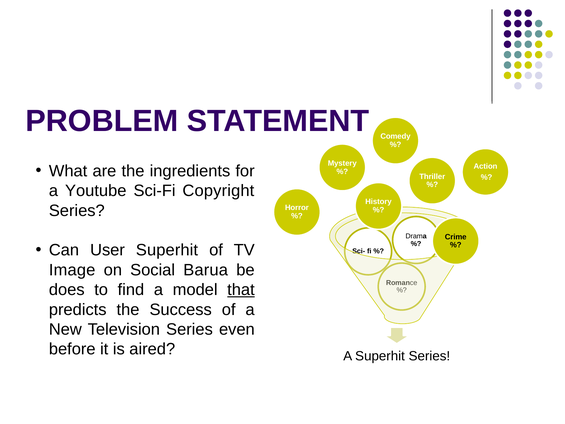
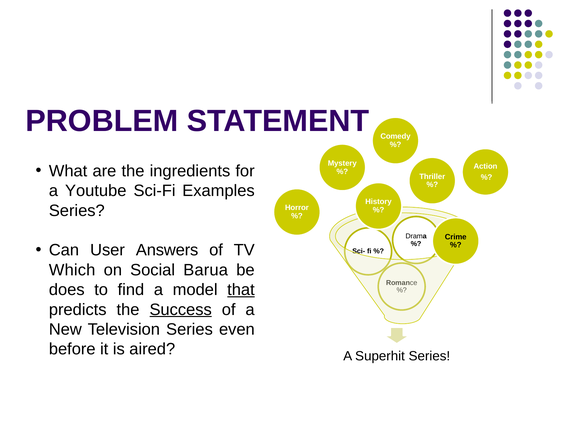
Copyright: Copyright -> Examples (218, 191)
User Superhit: Superhit -> Answers (167, 250)
Image: Image -> Which (72, 270)
Success underline: none -> present (181, 309)
